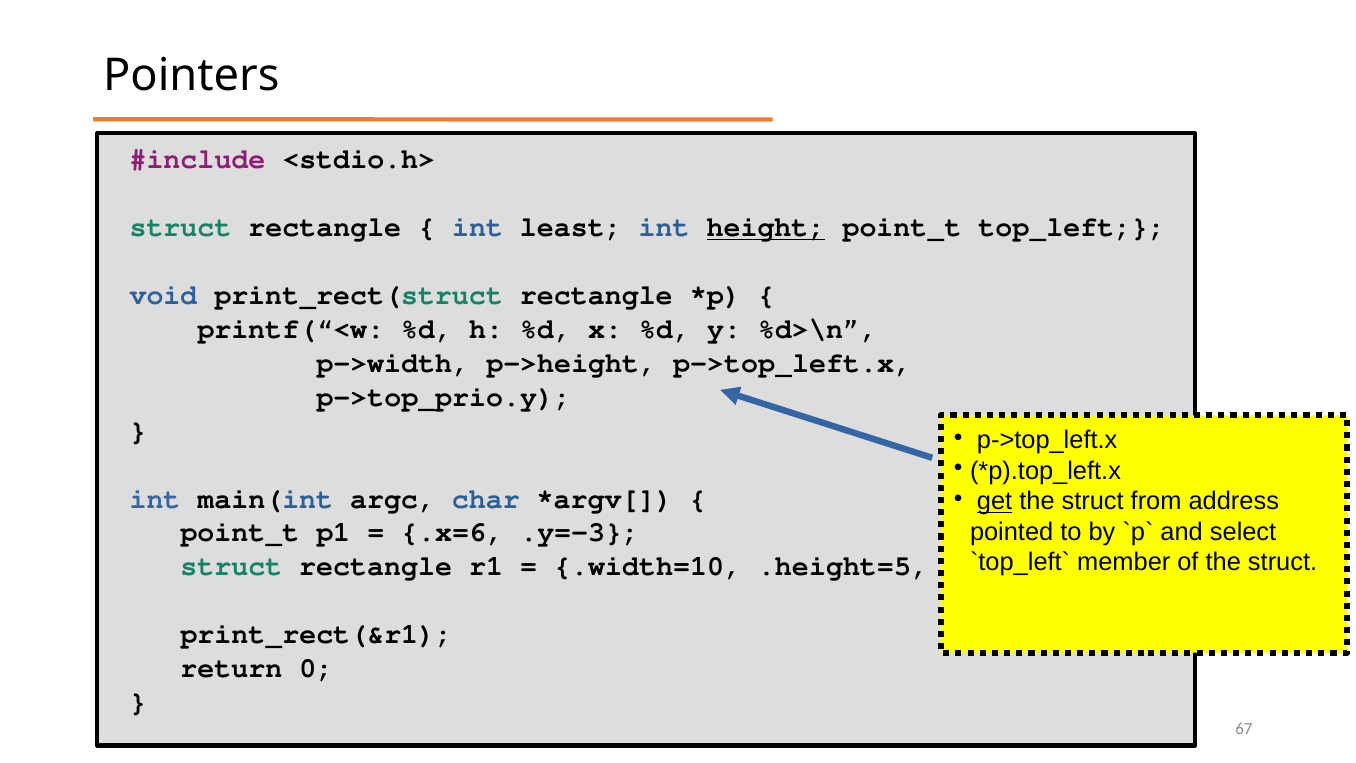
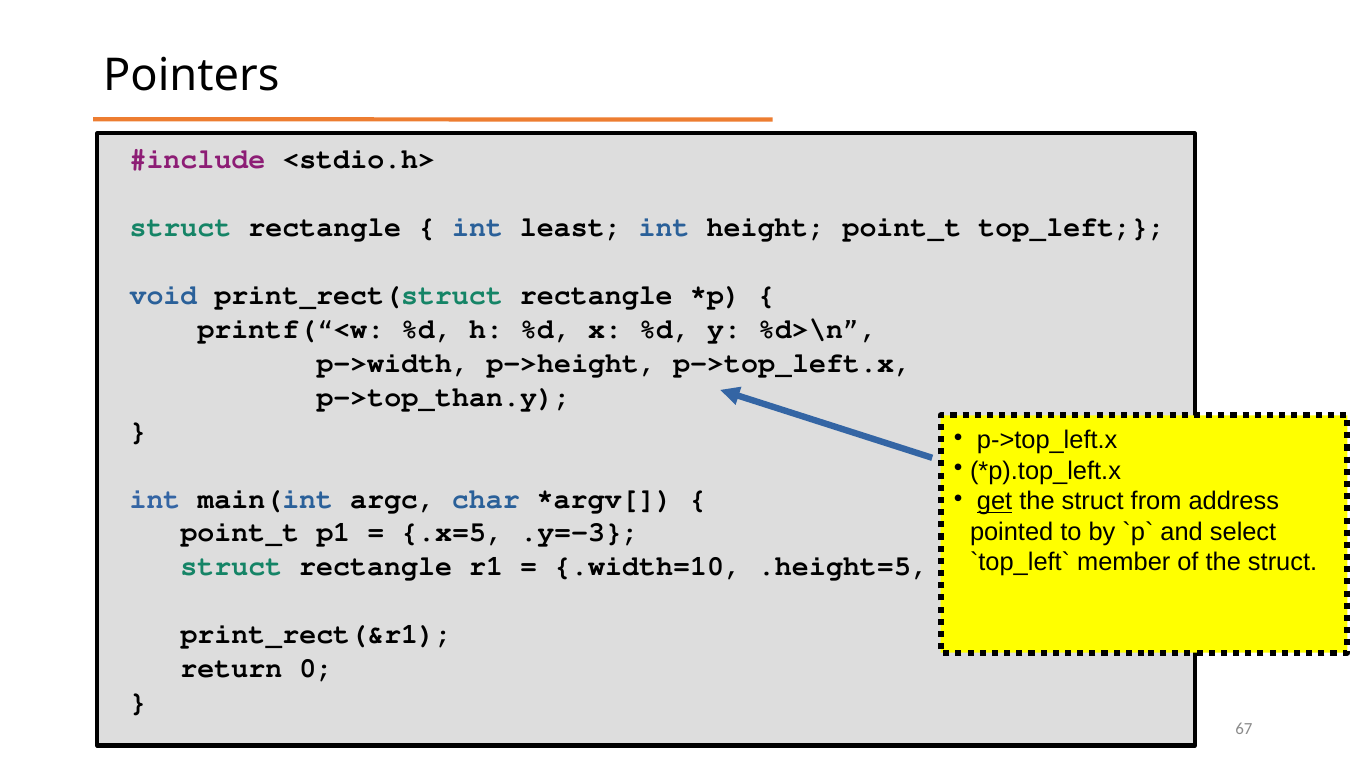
height underline: present -> none (766, 227)
p->top_prio.y: p->top_prio.y -> p->top_than.y (444, 397)
.x=6: .x=6 -> .x=5 (452, 532)
